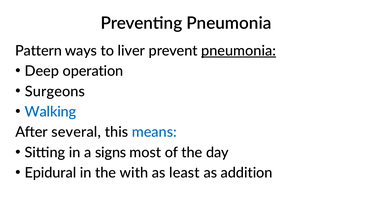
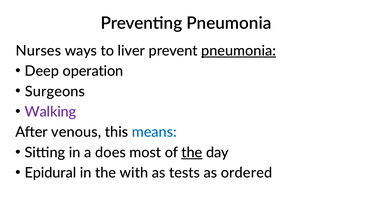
Pattern: Pattern -> Nurses (38, 51)
Walking colour: blue -> purple (50, 112)
several: several -> venous (76, 132)
signs: signs -> does (111, 152)
the underline: none -> present (192, 152)
least: least -> tests (184, 173)
addition: addition -> ordered (247, 173)
